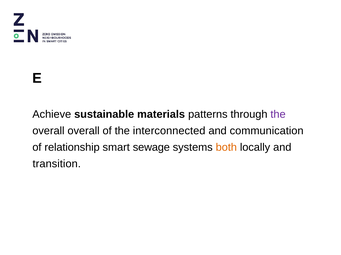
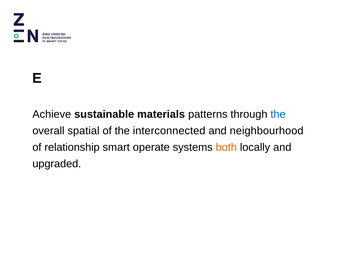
the colour: purple -> blue (278, 115)
overall overall: overall -> spatial (84, 131)
communication: communication -> neighbourhood (267, 131)
sewage: sewage -> operate (151, 148)
transition: transition -> upgraded (57, 164)
